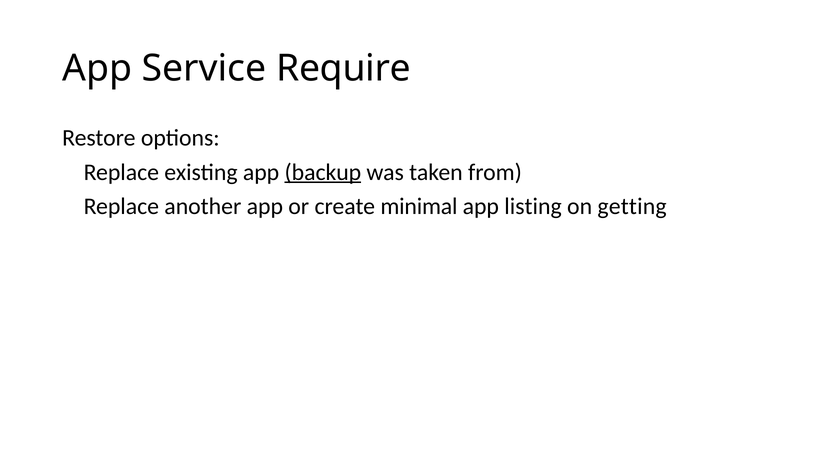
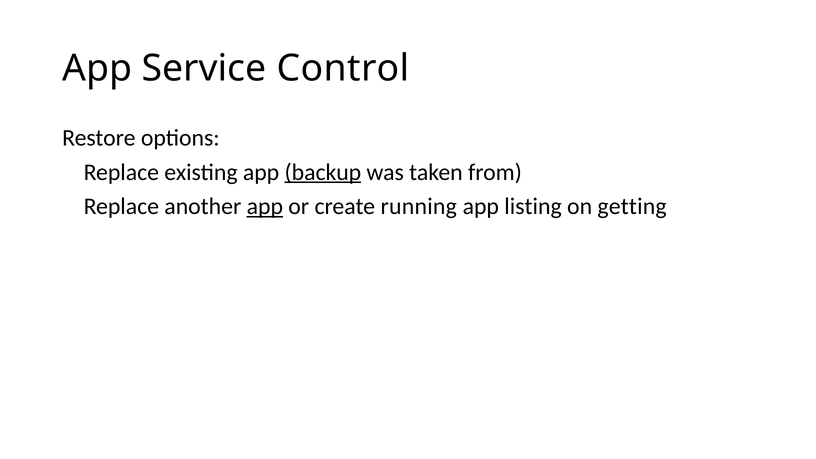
Require: Require -> Control (343, 69)
app underline: none -> present (265, 206)
minimal: minimal -> running (419, 206)
